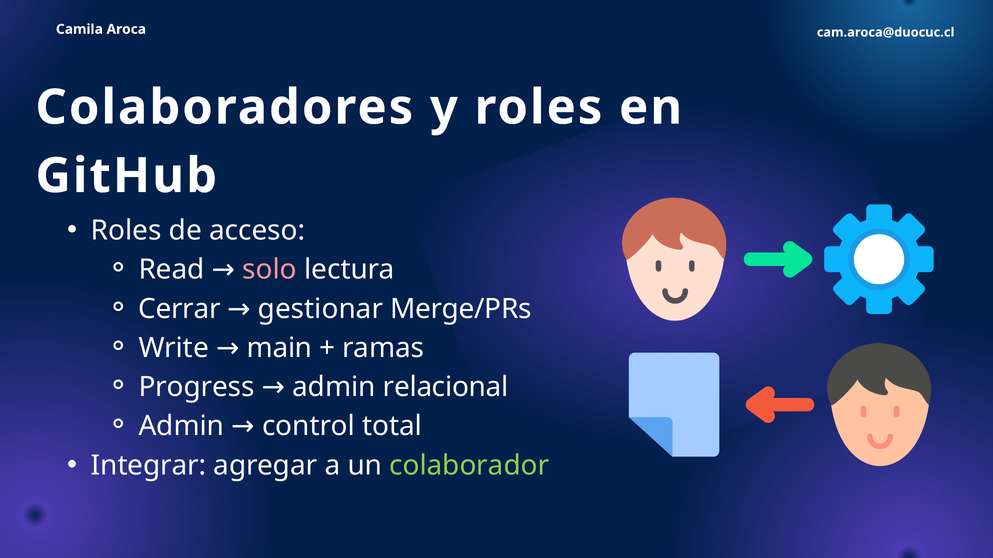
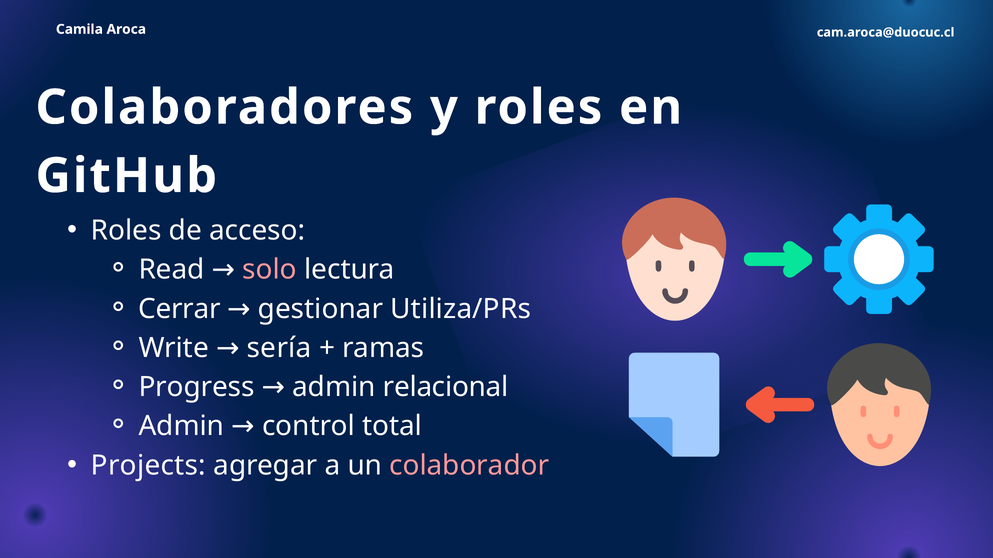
Merge/PRs: Merge/PRs -> Utiliza/PRs (461, 309)
main: main -> sería (279, 348)
Integrar: Integrar -> Projects (148, 466)
colaborador colour: light green -> pink (469, 466)
